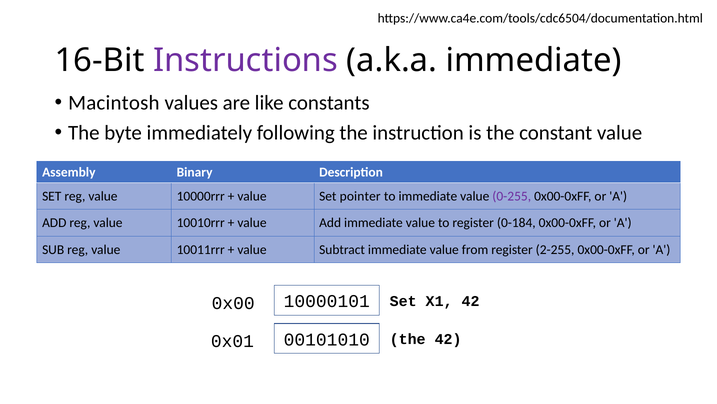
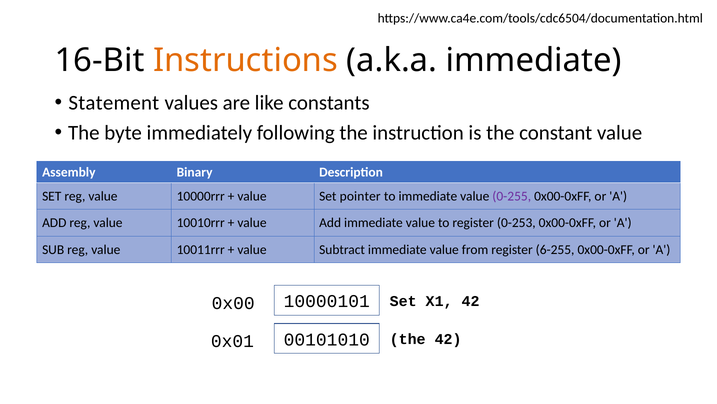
Instructions colour: purple -> orange (245, 60)
Macintosh: Macintosh -> Statement (114, 103)
0-184: 0-184 -> 0-253 (516, 222)
2-255: 2-255 -> 6-255 (555, 249)
